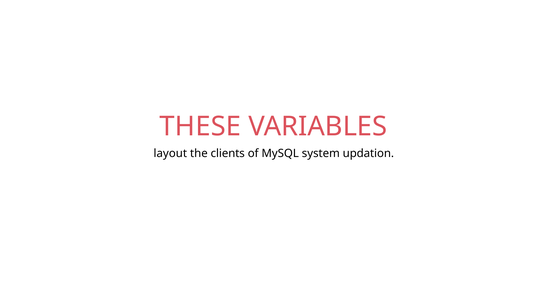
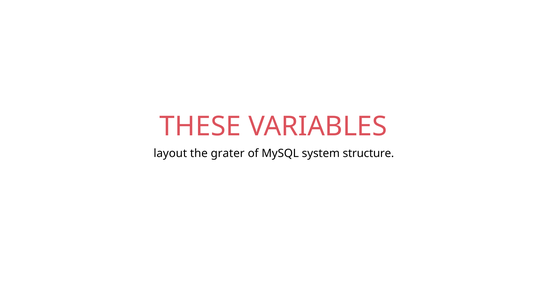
clients: clients -> grater (228, 153)
updation: updation -> structure (368, 153)
